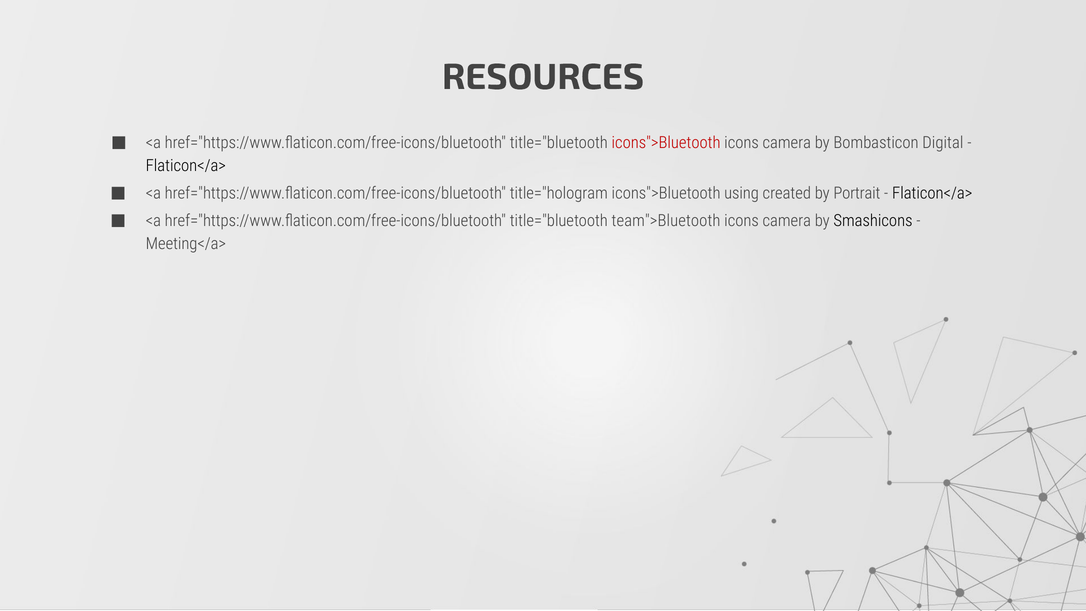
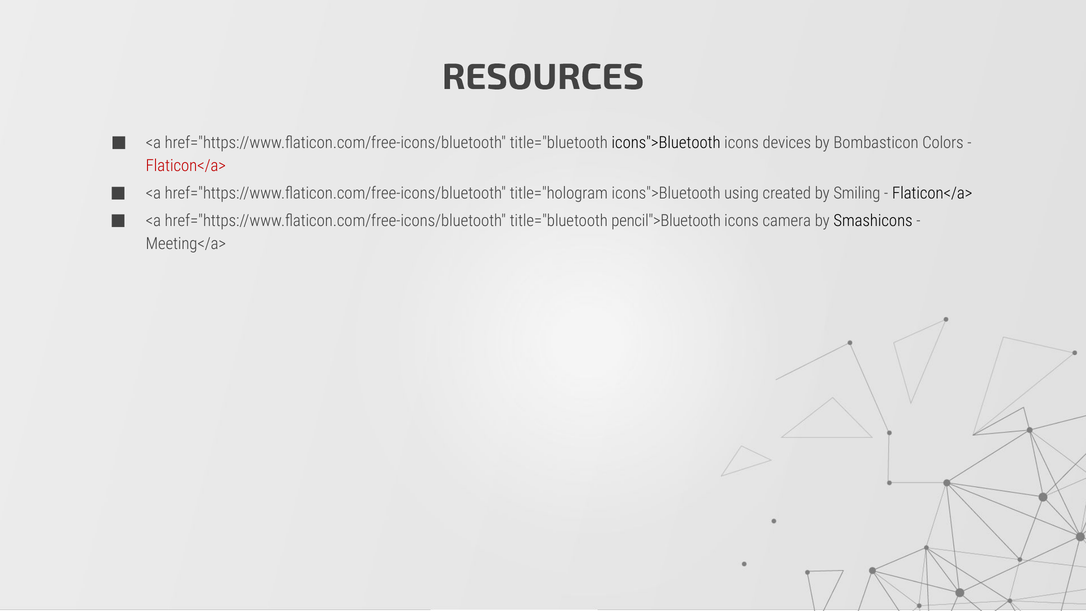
icons">Bluetooth colour: red -> black (666, 143)
camera: camera -> devices (787, 143)
Digital: Digital -> Colors (943, 143)
Flaticon</a> colour: black -> red (186, 166)
Portrait: Portrait -> Smiling (857, 193)
team">Bluetooth: team">Bluetooth -> pencil">Bluetooth (666, 221)
